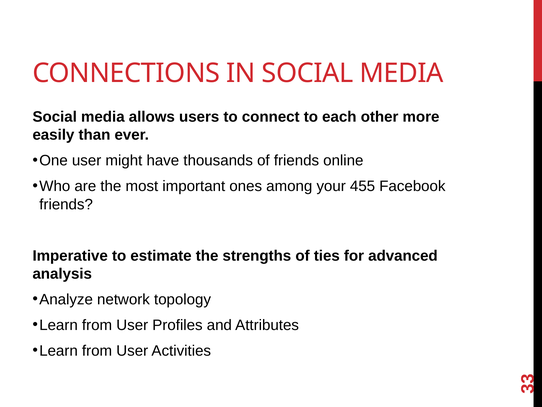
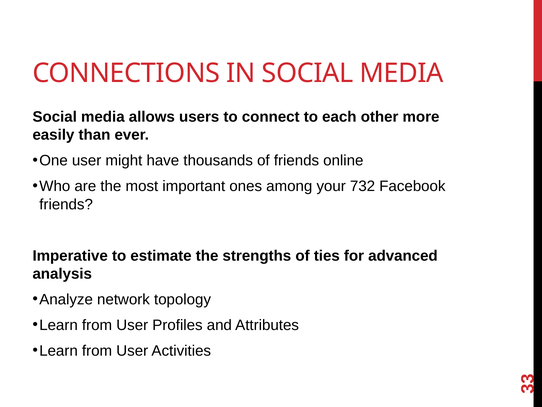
455: 455 -> 732 (363, 186)
